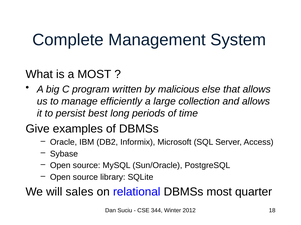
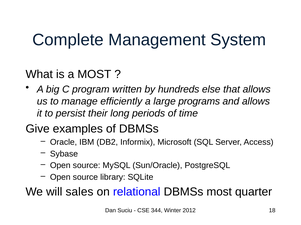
malicious: malicious -> hundreds (179, 89)
collection: collection -> programs (199, 102)
best: best -> their (98, 114)
